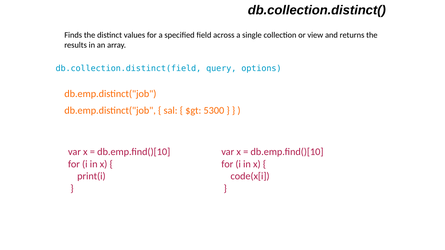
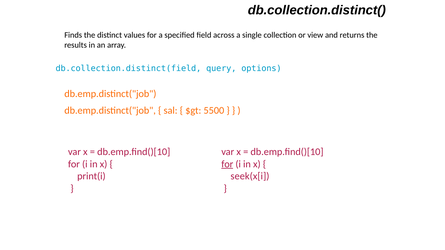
5300: 5300 -> 5500 (214, 111)
for underline: none -> present (227, 164)
code(x[i: code(x[i -> seek(x[i (250, 177)
